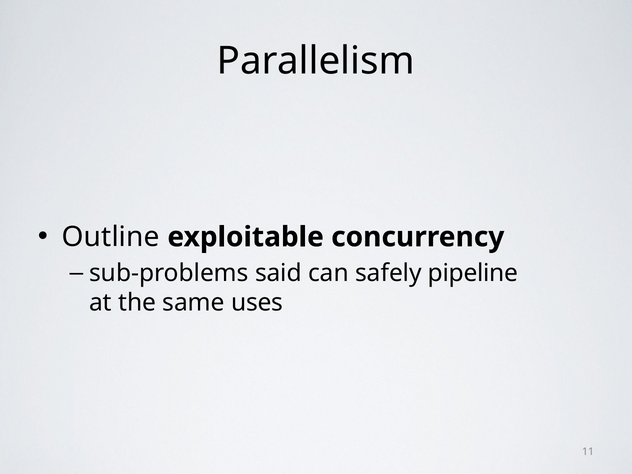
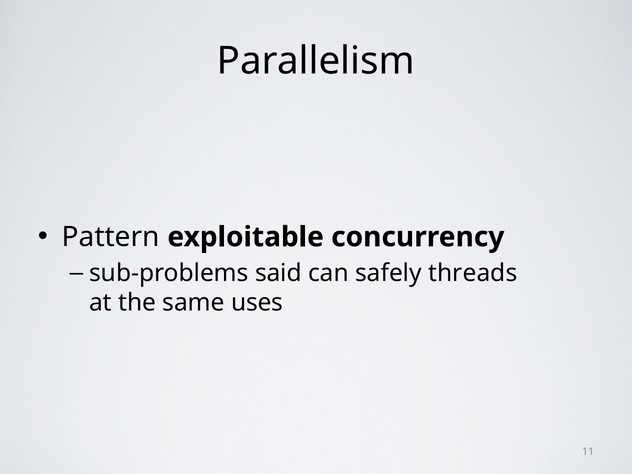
Outline: Outline -> Pattern (111, 237)
pipeline: pipeline -> threads (473, 273)
